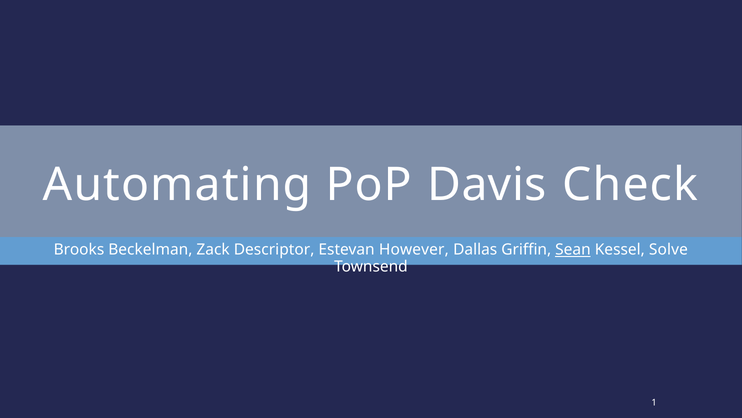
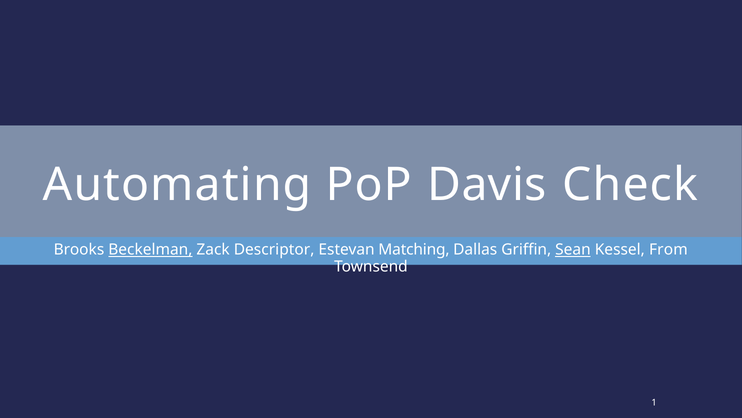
Beckelman underline: none -> present (150, 249)
However: However -> Matching (414, 249)
Solve: Solve -> From (668, 249)
